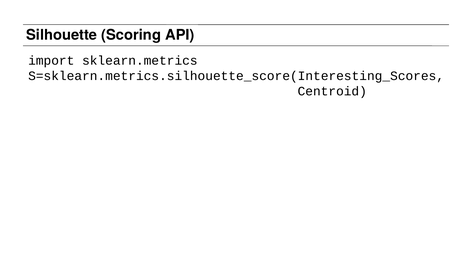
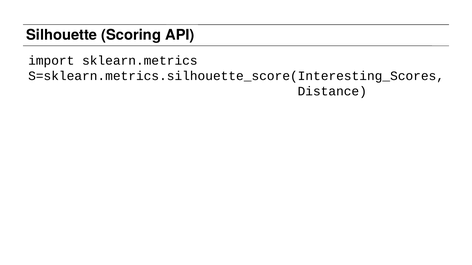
Centroid: Centroid -> Distance (332, 91)
